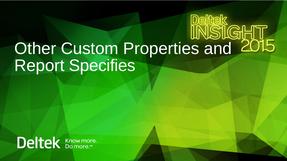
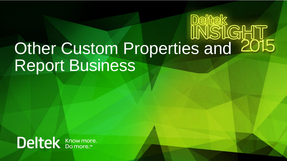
Specifies: Specifies -> Business (102, 66)
